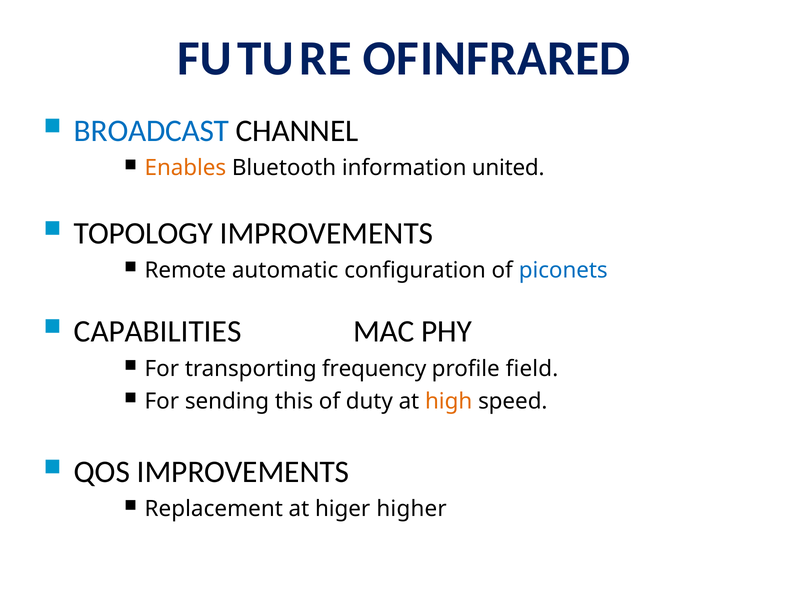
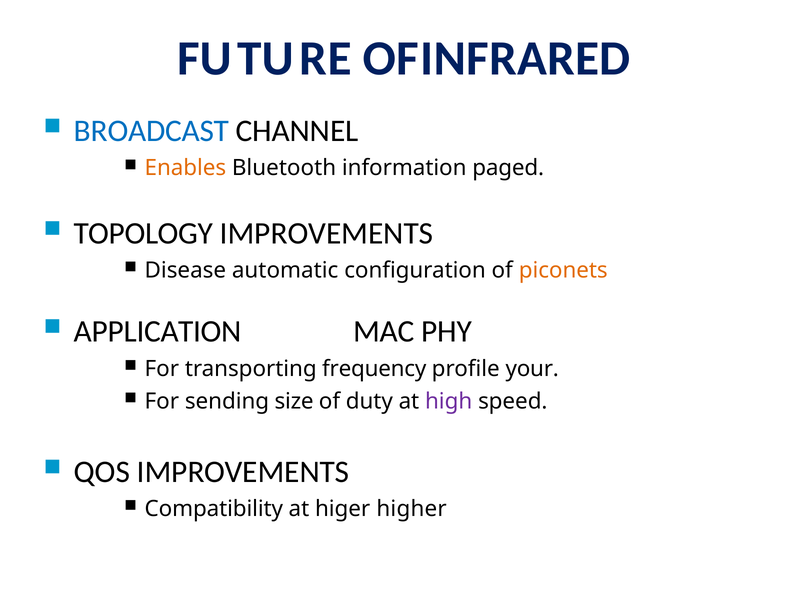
united: united -> paged (508, 168)
Remote: Remote -> Disease (185, 271)
piconets colour: blue -> orange (563, 271)
CAPABILITIES: CAPABILITIES -> APPLICATION (158, 332)
field: field -> your (532, 369)
this: this -> size (294, 401)
high colour: orange -> purple (449, 401)
Replacement: Replacement -> Compatibility (214, 509)
